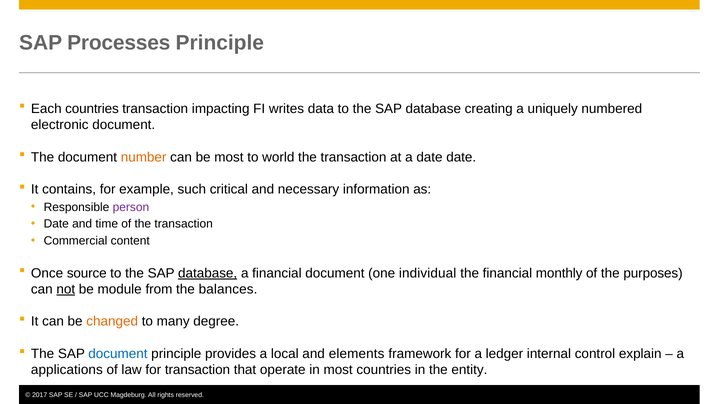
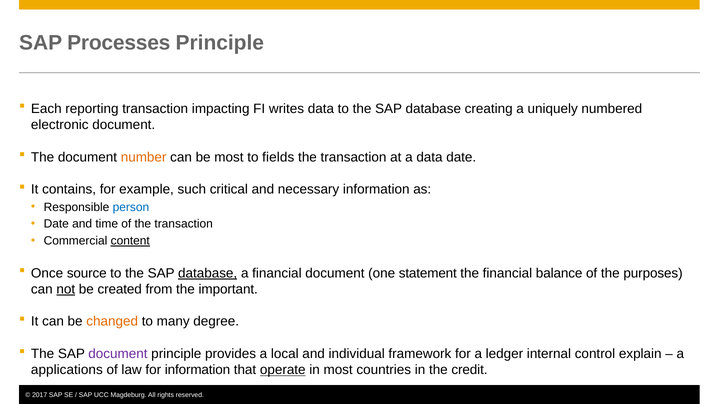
Each countries: countries -> reporting (92, 109)
world: world -> fields (278, 157)
a date: date -> data (429, 157)
person colour: purple -> blue (131, 207)
content underline: none -> present (130, 241)
individual: individual -> statement (428, 273)
monthly: monthly -> balance (559, 273)
module: module -> created (120, 290)
balances: balances -> important (228, 290)
document colour: blue -> purple (118, 354)
elements: elements -> individual (357, 354)
for transaction: transaction -> information (198, 370)
operate underline: none -> present (283, 370)
entity: entity -> credit (469, 370)
